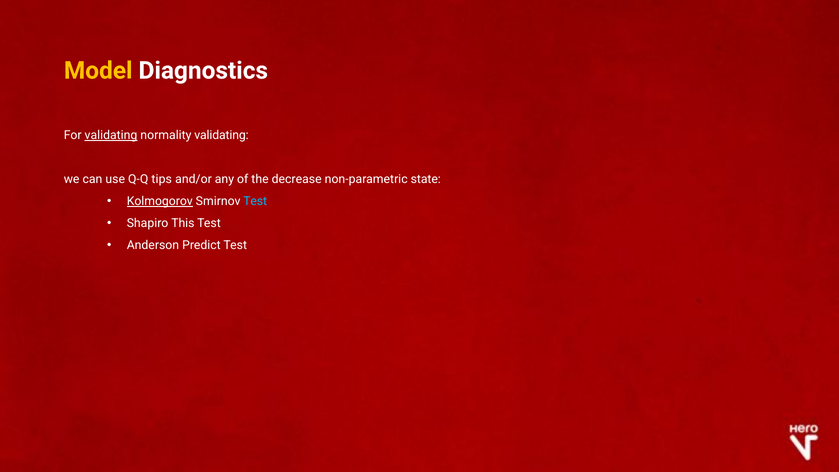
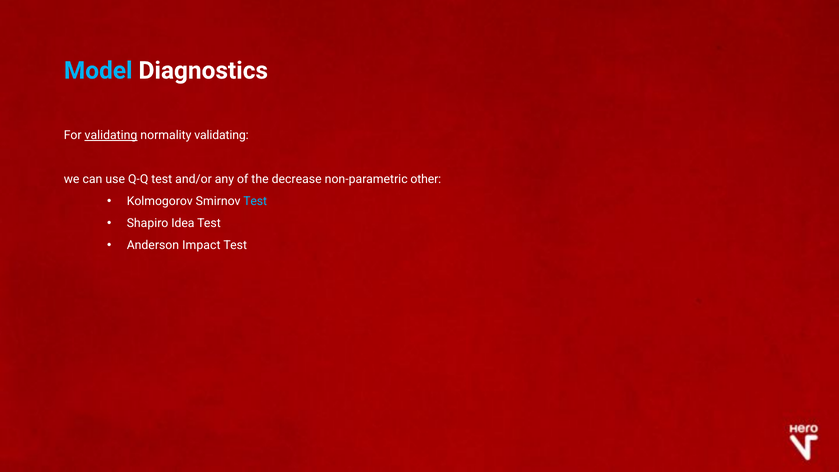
Model colour: yellow -> light blue (98, 71)
Q-Q tips: tips -> test (162, 179)
state: state -> other (426, 179)
Kolmogorov underline: present -> none (160, 201)
This: This -> Idea (183, 223)
Predict: Predict -> Impact (201, 245)
